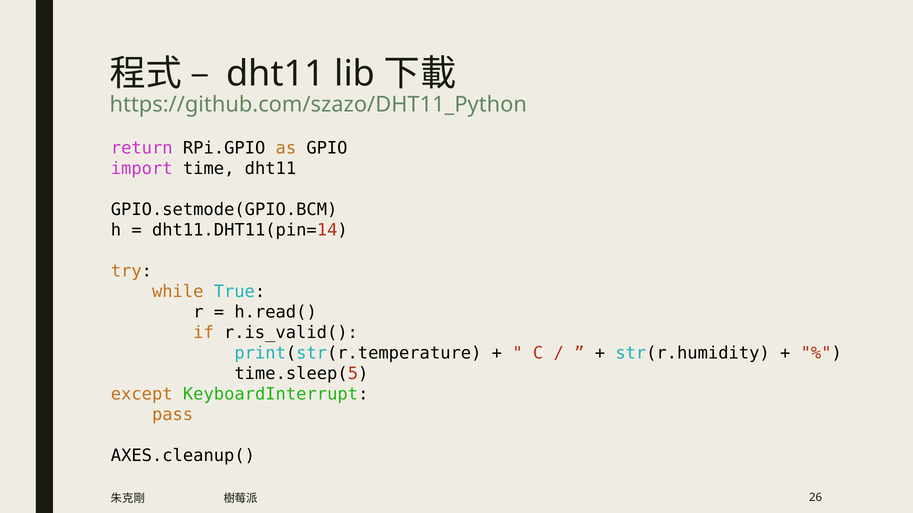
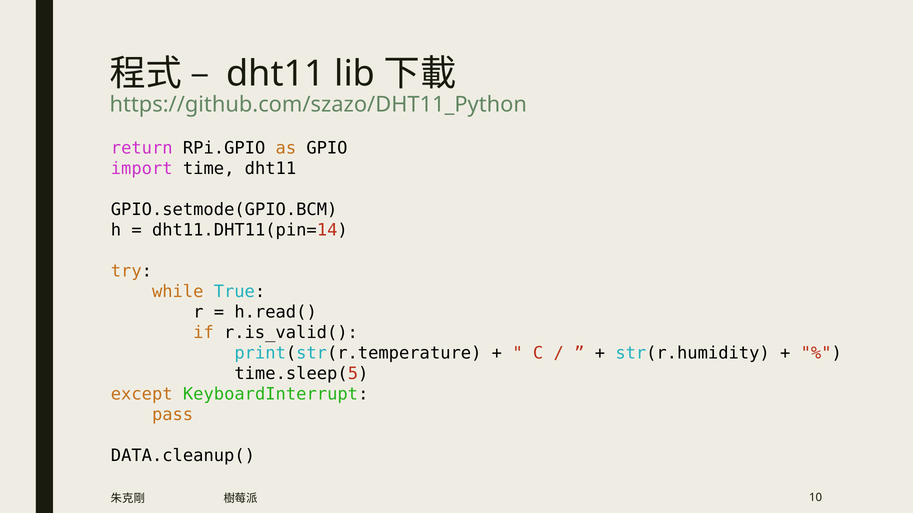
AXES.cleanup(: AXES.cleanup( -> DATA.cleanup( (183, 456)
26: 26 -> 10 (816, 498)
